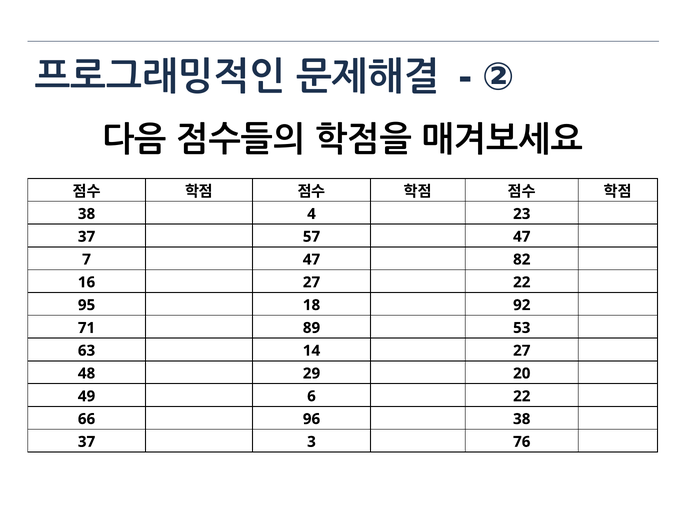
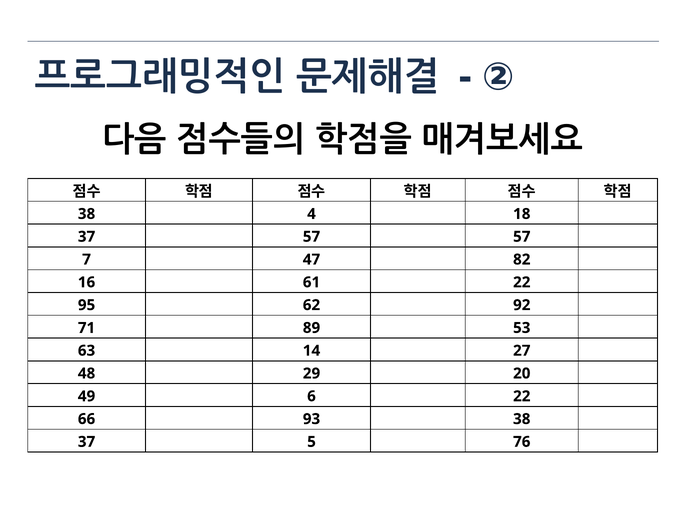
23: 23 -> 18 (522, 214)
57 47: 47 -> 57 (522, 237)
16 27: 27 -> 61 (312, 282)
18: 18 -> 62 (312, 305)
96: 96 -> 93 (312, 419)
3: 3 -> 5 (312, 442)
